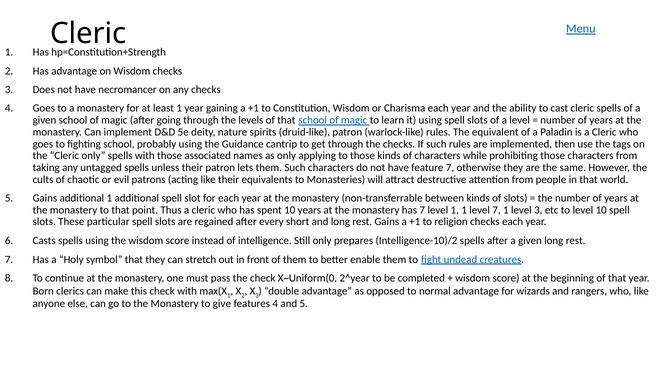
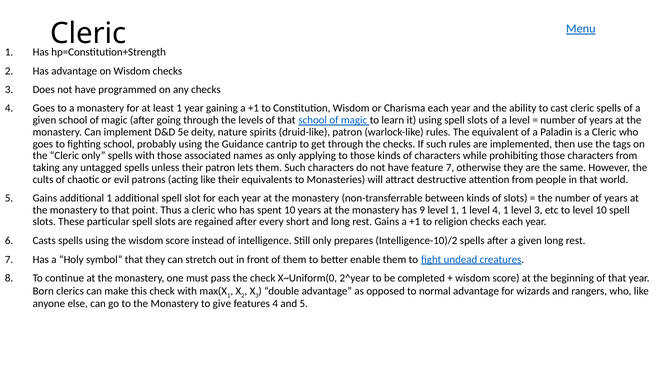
necromancer: necromancer -> programmed (127, 90)
has 7: 7 -> 9 (422, 210)
level 7: 7 -> 4 (497, 210)
